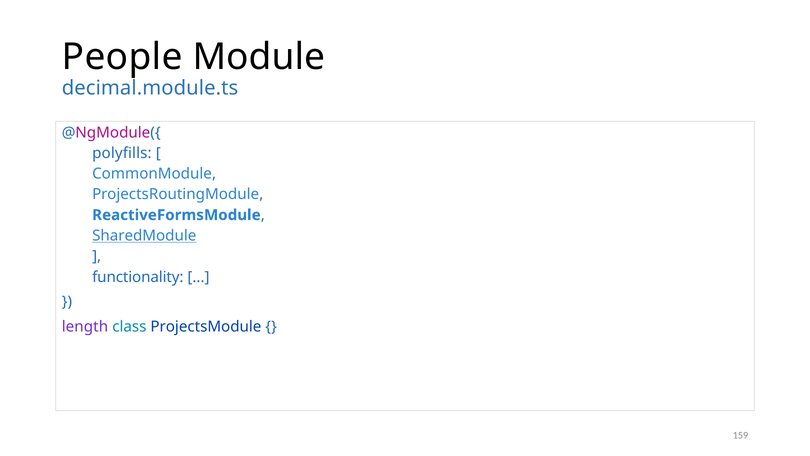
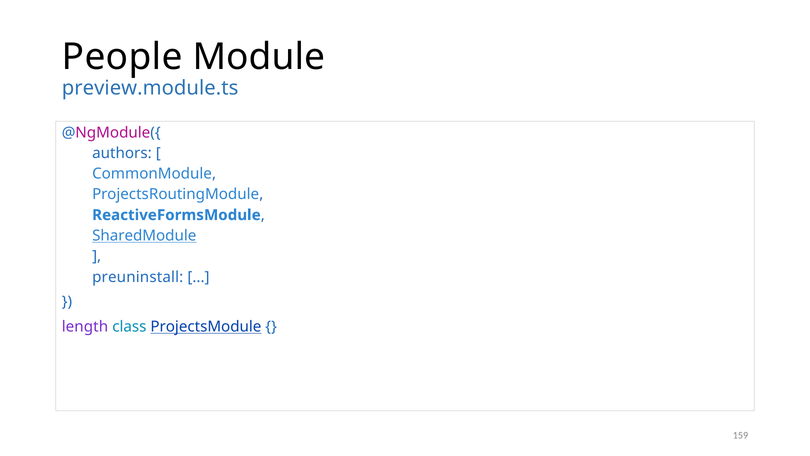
decimal.module.ts: decimal.module.ts -> preview.module.ts (150, 88)
polyfills: polyfills -> authors (122, 153)
functionality: functionality -> preuninstall (138, 277)
ProjectsModule underline: none -> present (206, 326)
